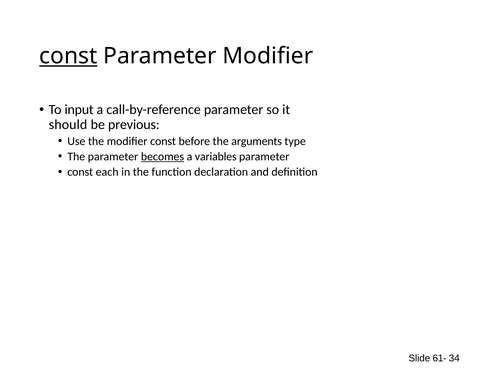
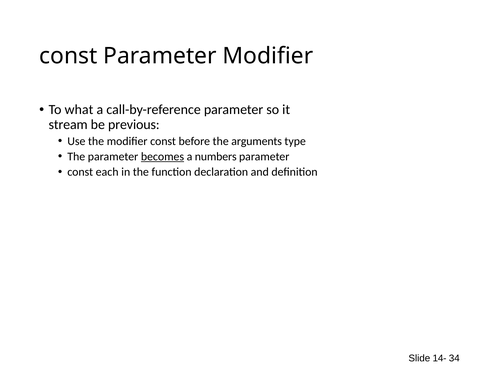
const underline: present -> none (68, 56)
input: input -> what (79, 110)
should: should -> stream (68, 124)
variables: variables -> numbers (216, 156)
61-: 61- -> 14- (440, 358)
